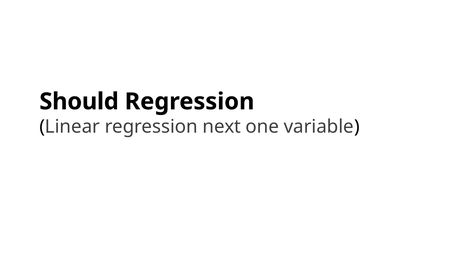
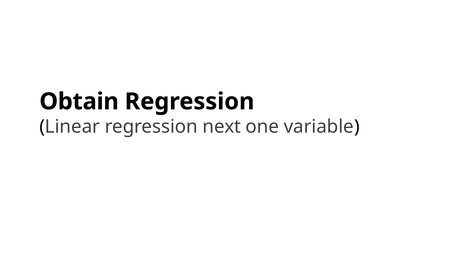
Should: Should -> Obtain (79, 102)
